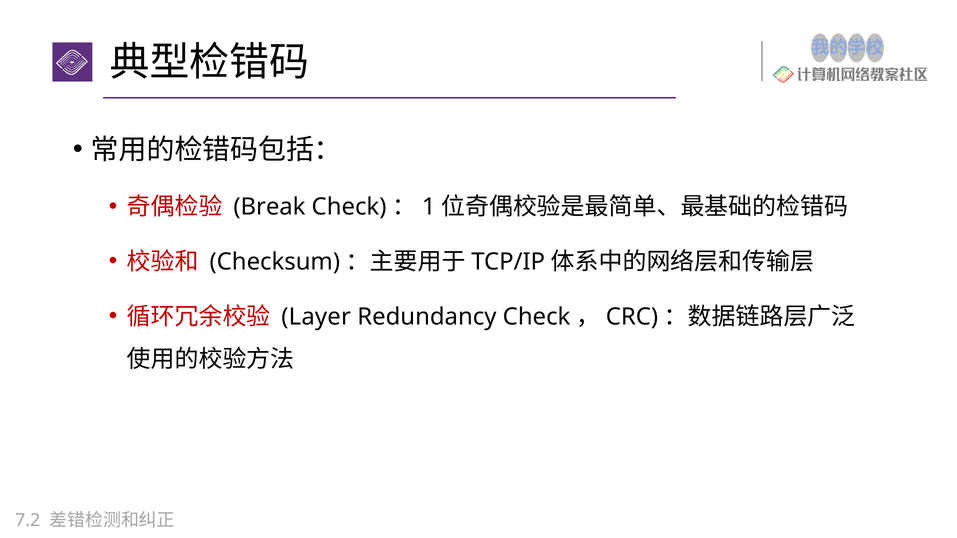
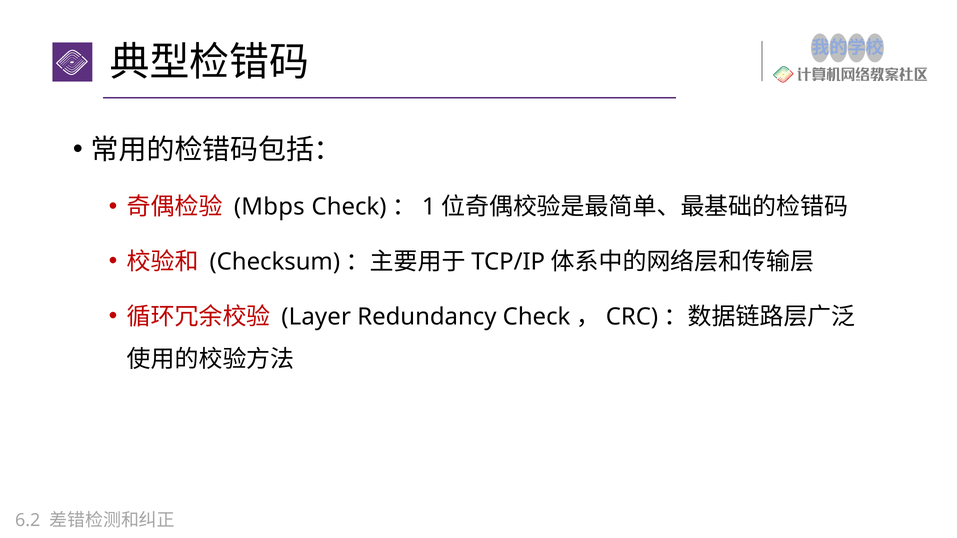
Break: Break -> Mbps (269, 207)
7.2: 7.2 -> 6.2 (28, 521)
